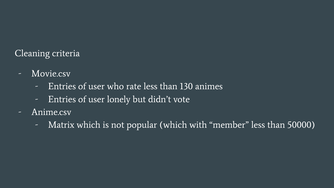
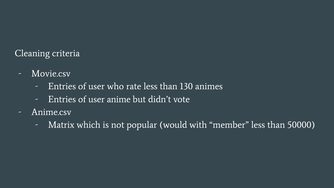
lonely: lonely -> anime (119, 99)
popular which: which -> would (173, 125)
